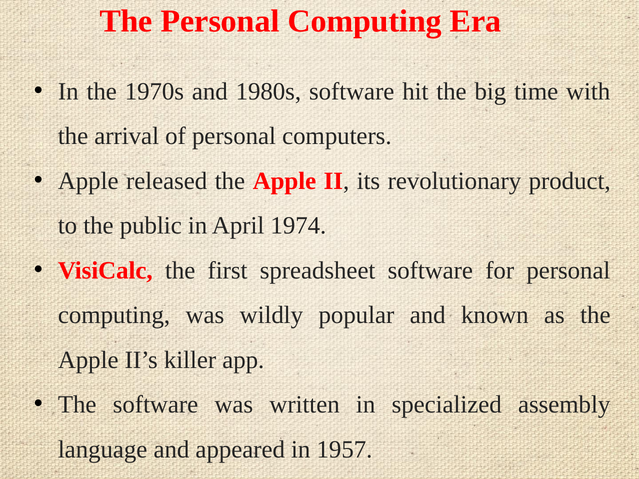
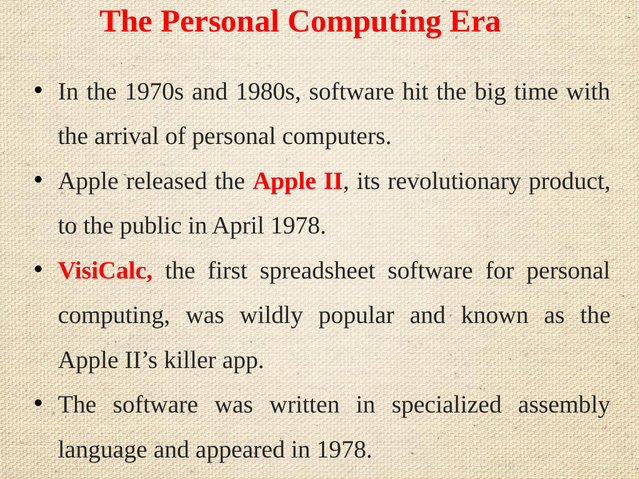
April 1974: 1974 -> 1978 (298, 226)
in 1957: 1957 -> 1978 (344, 450)
